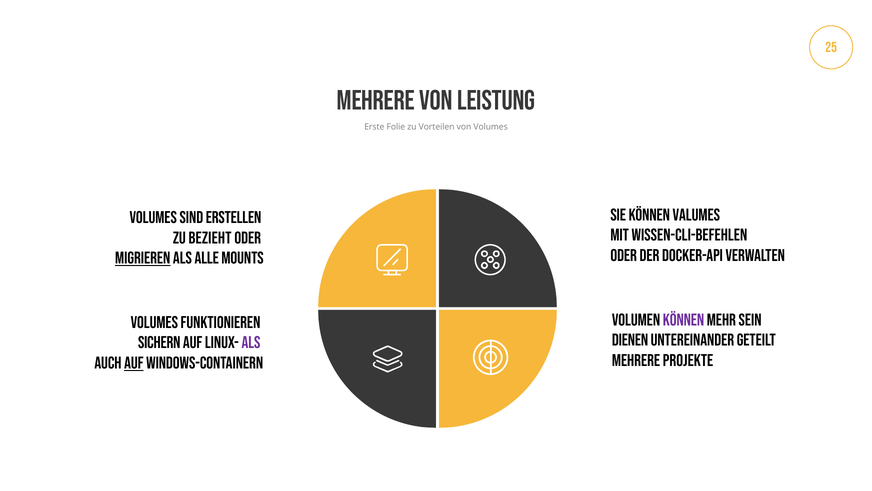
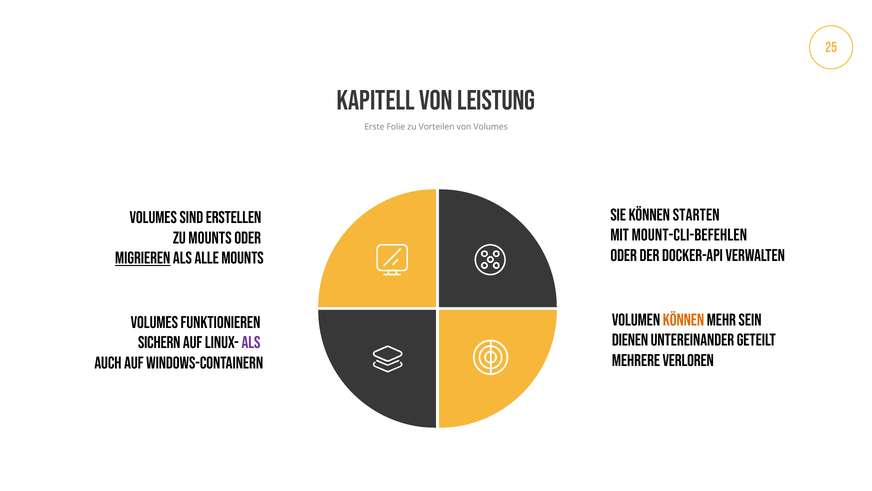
Mehrere: Mehrere -> Kapitell (376, 101)
Valumes: Valumes -> Starten (696, 215)
Wissen-CLI-Befehlen: Wissen-CLI-Befehlen -> Mount-CLI-Befehlen (689, 235)
zu bezieht: bezieht -> mounts (210, 238)
können colour: purple -> orange (684, 320)
Projekte: Projekte -> Verloren (688, 360)
auf underline: present -> none (134, 363)
